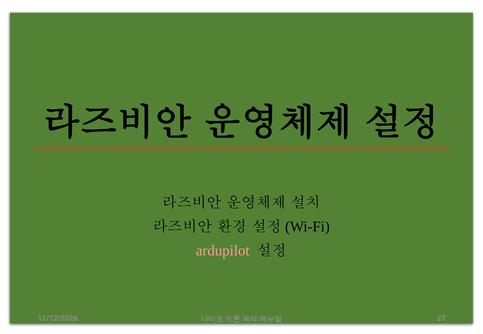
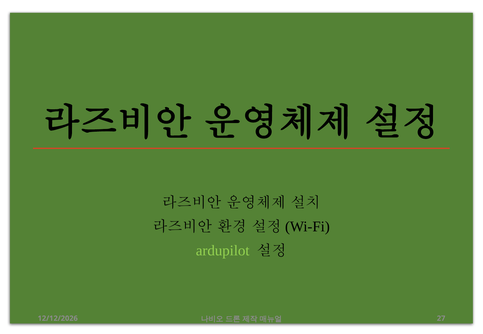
ardupilot colour: pink -> light green (223, 251)
